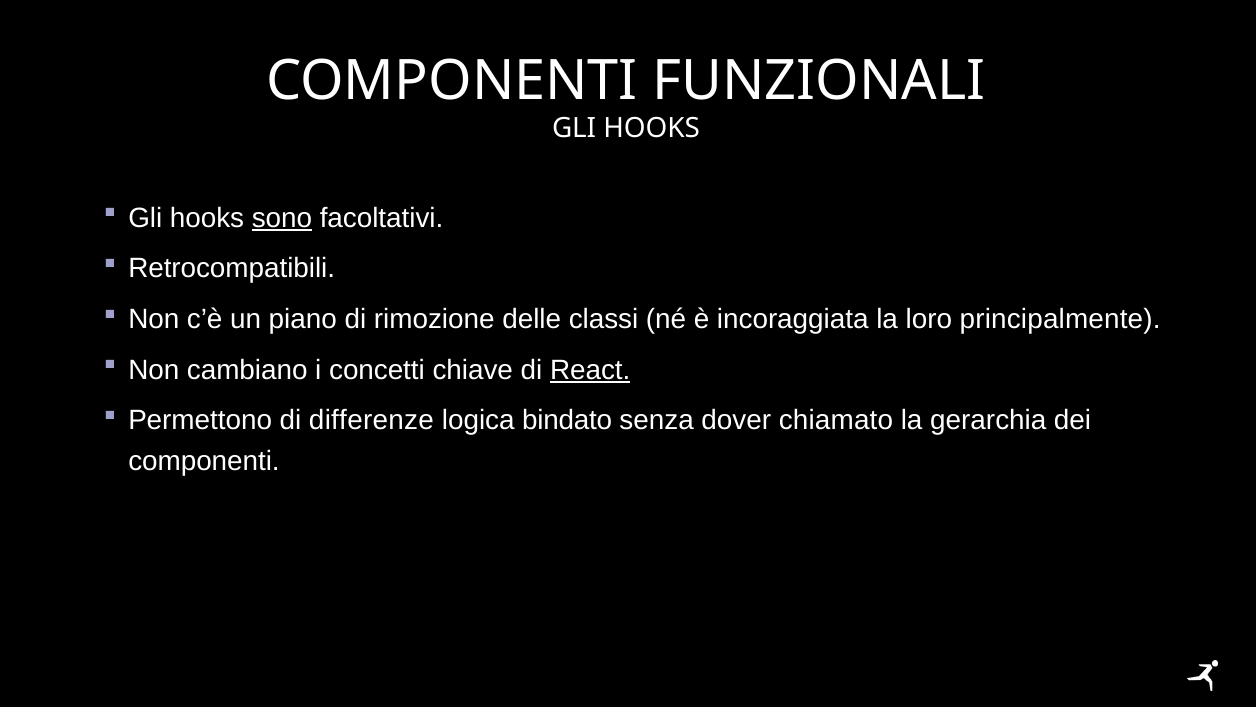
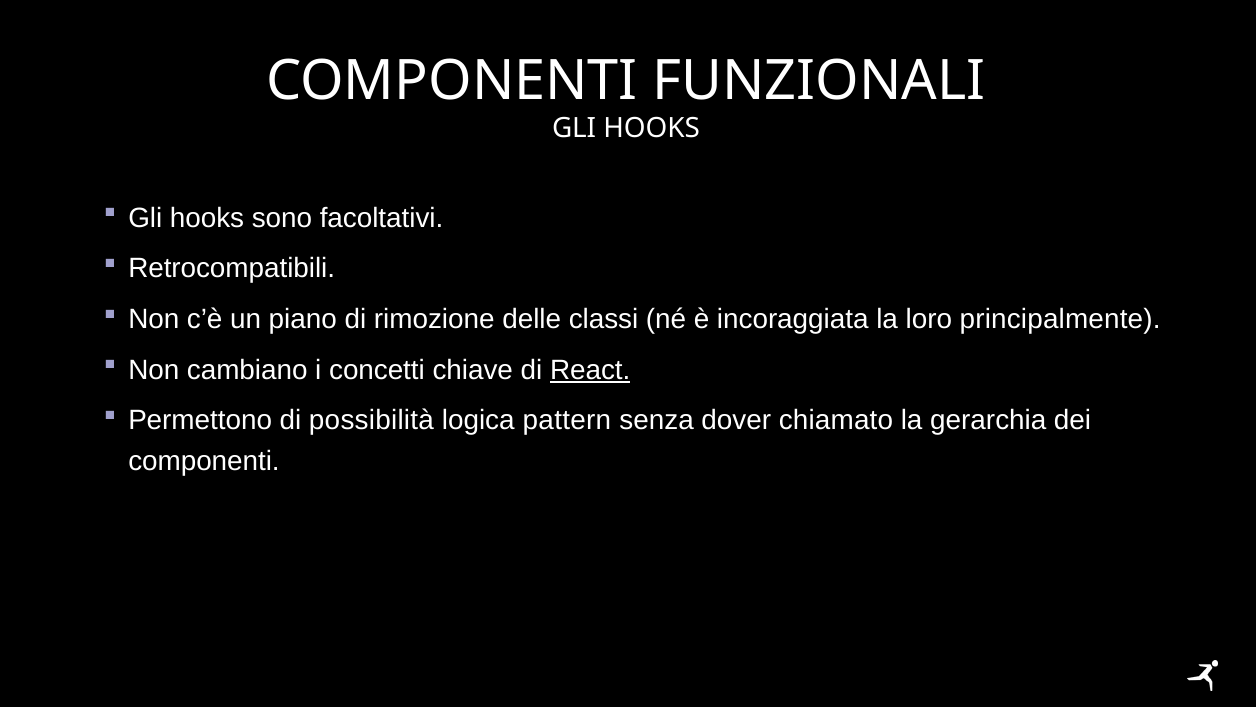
sono underline: present -> none (282, 218)
differenze: differenze -> possibilità (371, 420)
bindato: bindato -> pattern (567, 420)
